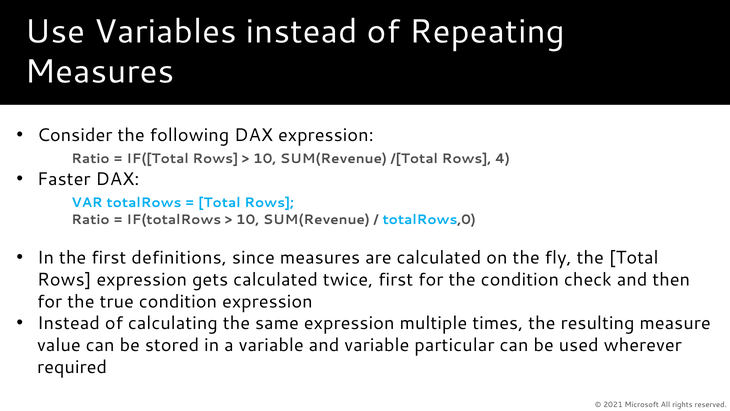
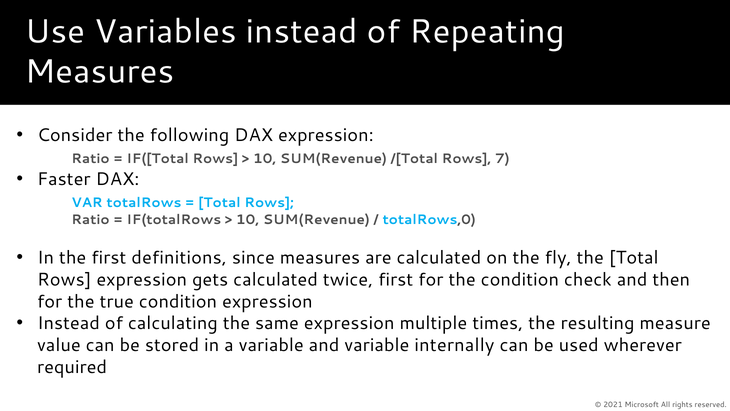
4: 4 -> 7 (502, 159)
particular: particular -> internally (454, 345)
